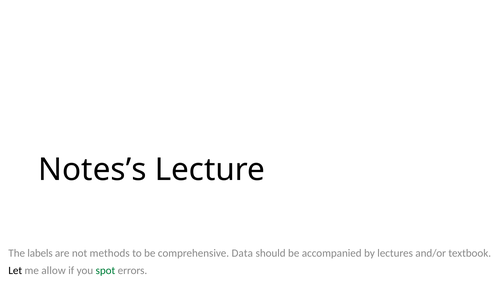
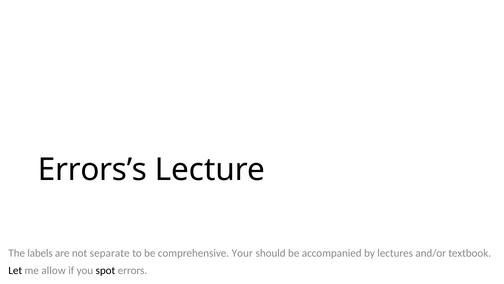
Notes’s: Notes’s -> Errors’s (93, 169)
methods: methods -> separate (110, 253)
Data: Data -> Your (242, 253)
spot colour: green -> black (105, 270)
